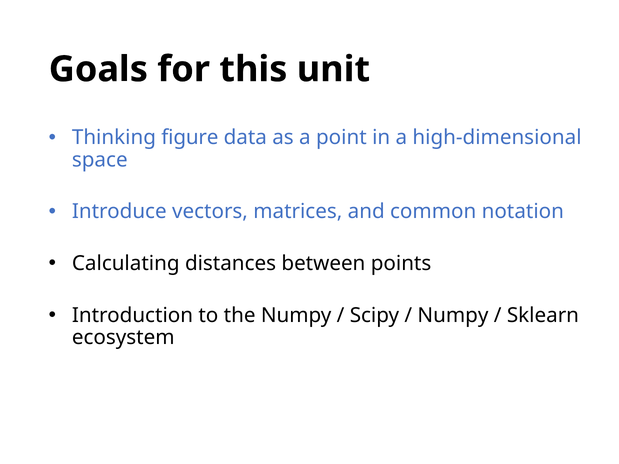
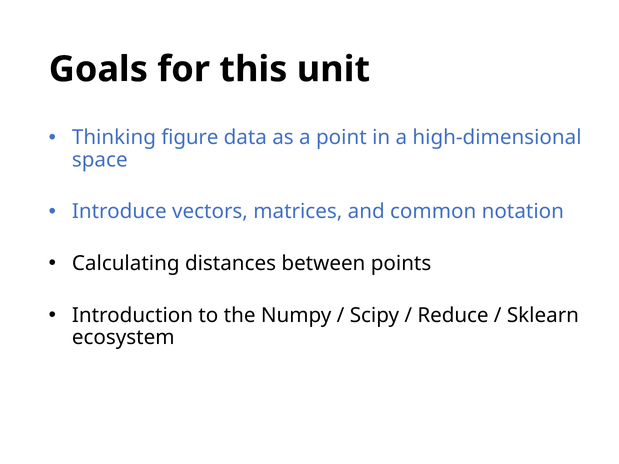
Numpy: Numpy -> Reduce (453, 315)
